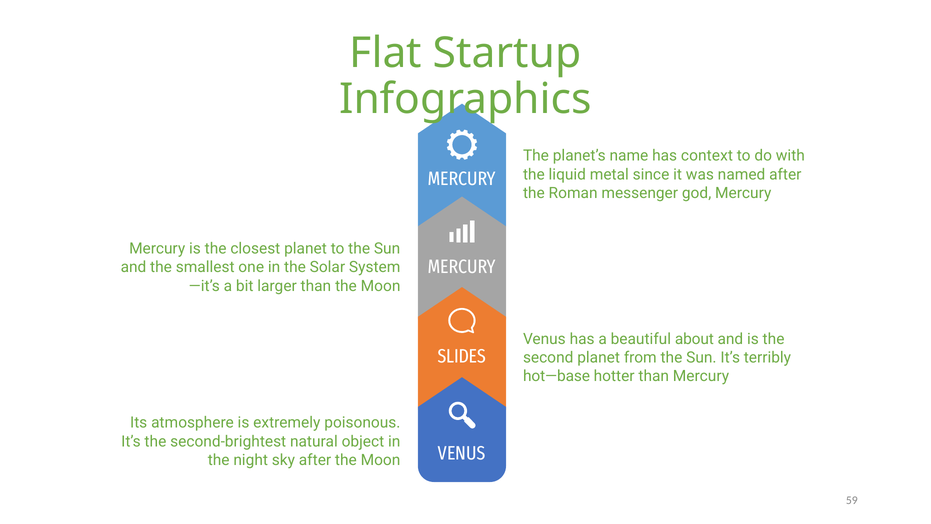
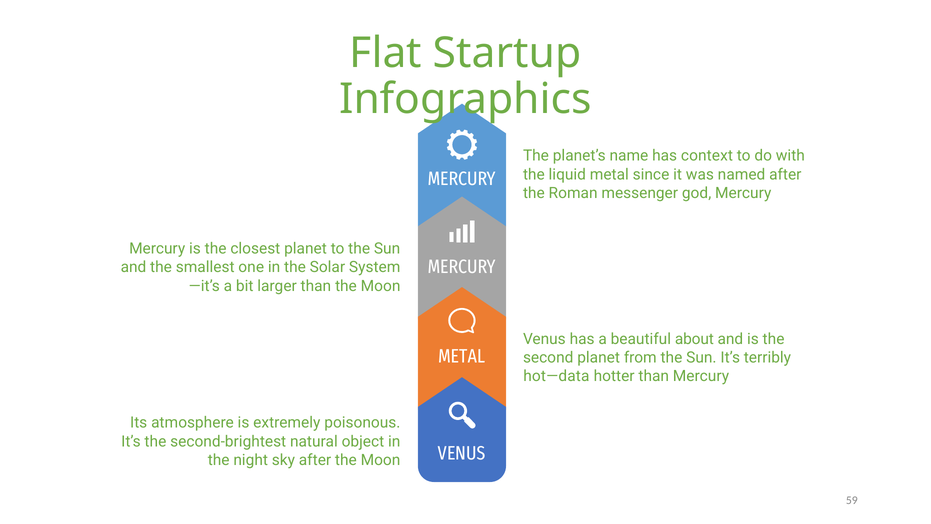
SLIDES: SLIDES -> METAL (462, 356)
hot—base: hot—base -> hot—data (556, 376)
